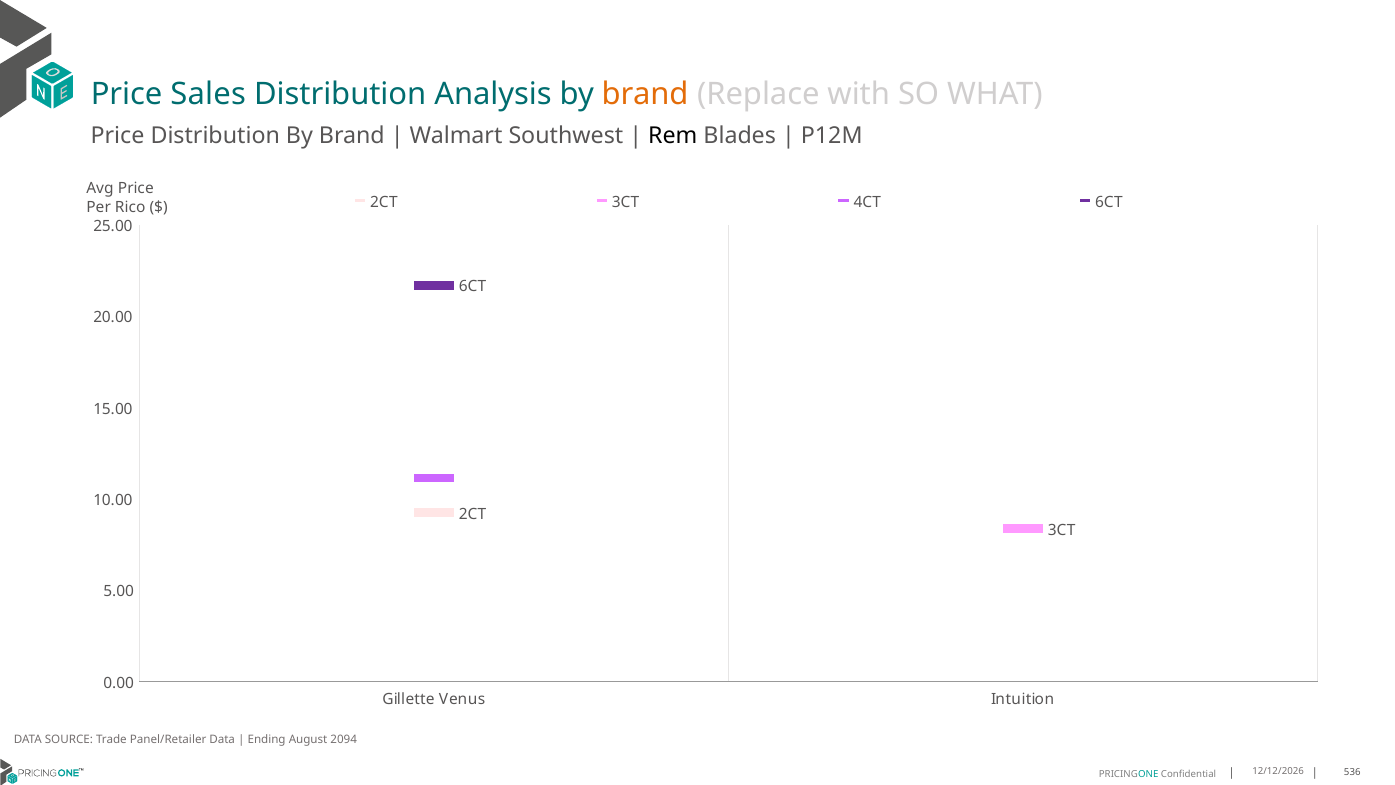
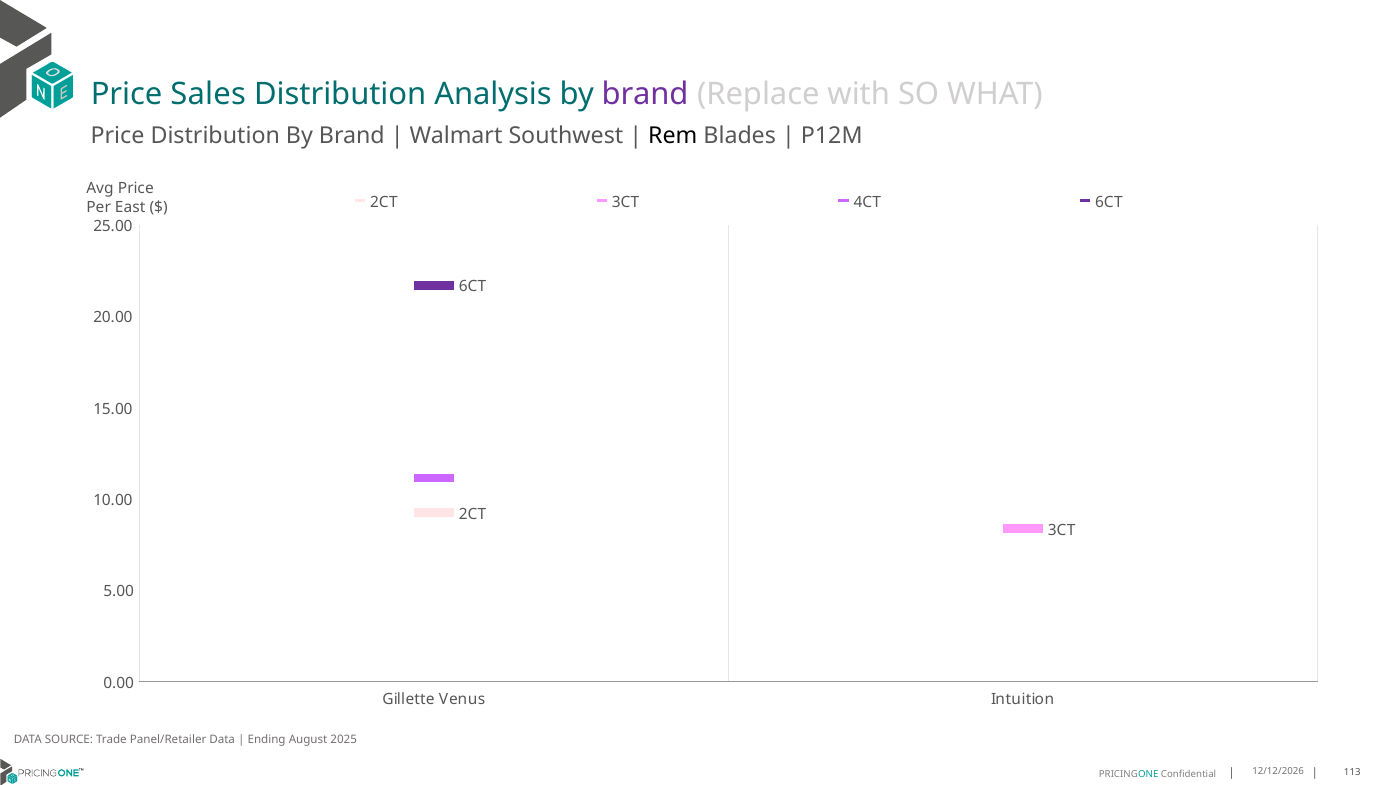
brand colour: orange -> purple (645, 94)
Rico: Rico -> East (130, 207)
2094: 2094 -> 2025 (344, 739)
536: 536 -> 113 (1352, 772)
